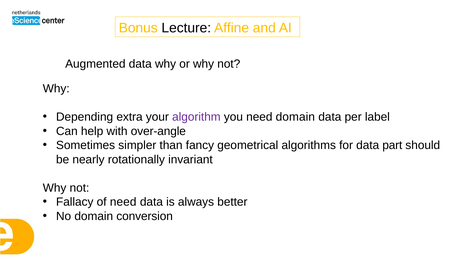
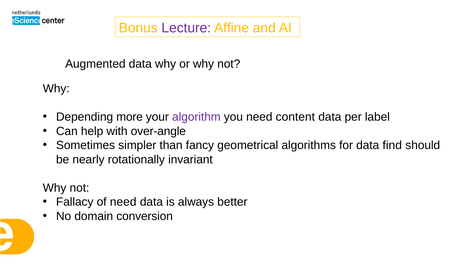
Lecture colour: black -> purple (186, 28)
extra: extra -> more (130, 117)
need domain: domain -> content (295, 117)
part: part -> find (392, 145)
